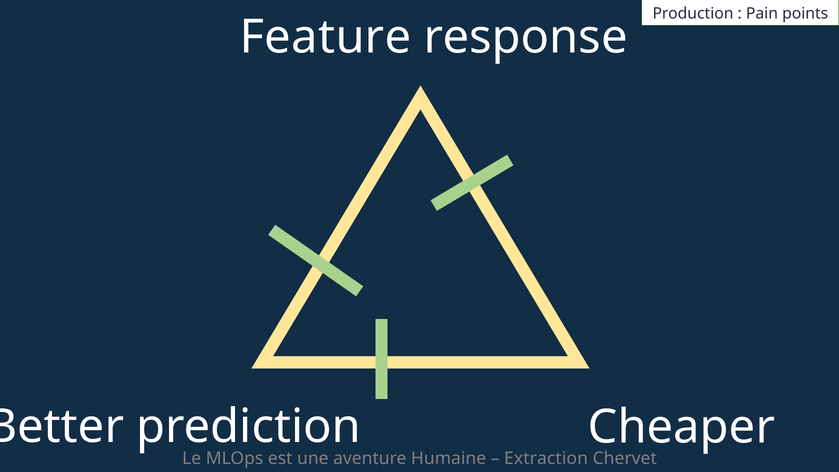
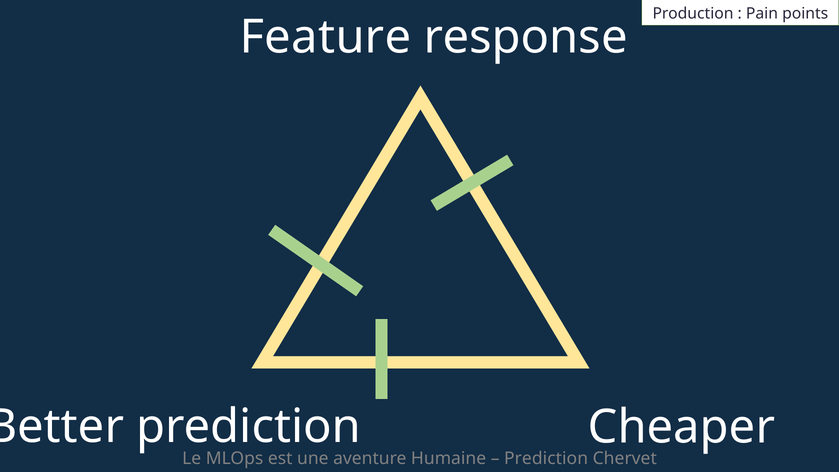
Extraction: Extraction -> Prediction (546, 458)
